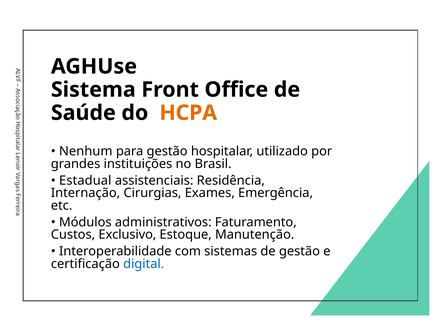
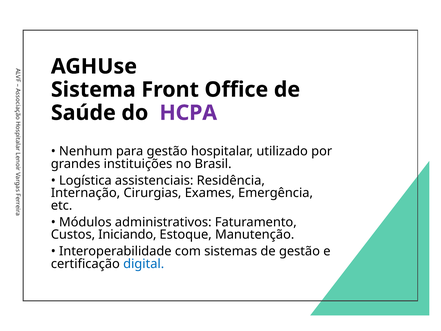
HCPA colour: orange -> purple (188, 113)
Estadual: Estadual -> Logística (85, 180)
Exclusivo: Exclusivo -> Iniciando (127, 234)
